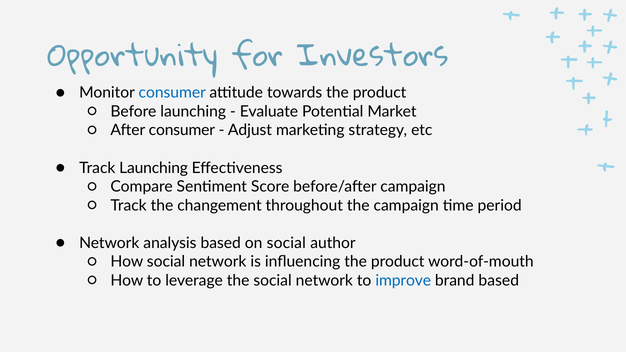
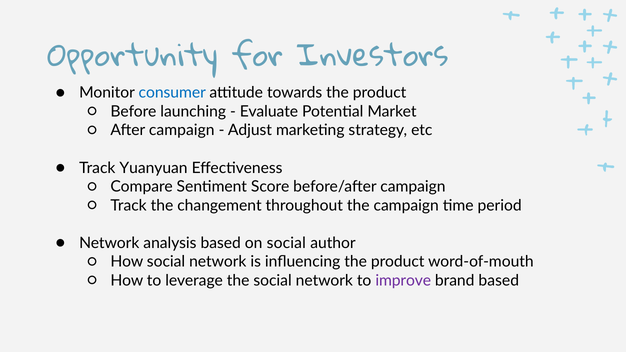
After consumer: consumer -> campaign (182, 130)
Track Launching: Launching -> Yuanyuan (154, 168)
improve colour: blue -> purple (403, 281)
